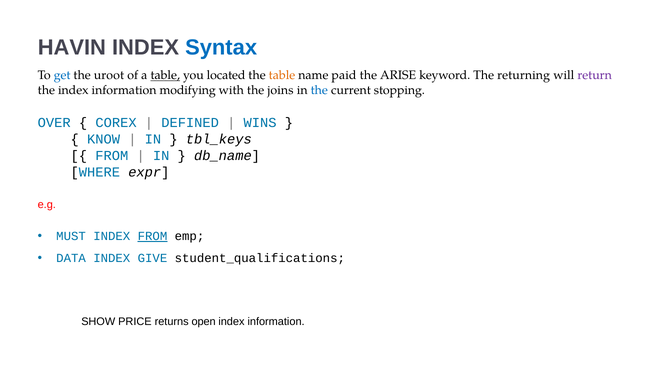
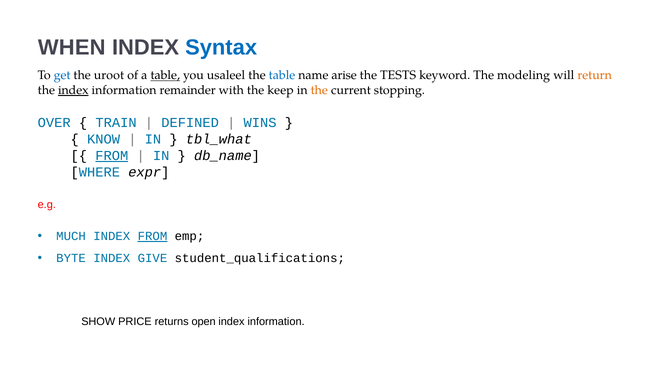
HAVIN: HAVIN -> WHEN (72, 48)
located: located -> usaleel (226, 75)
table colour: orange -> blue (282, 75)
paid: paid -> arise (344, 75)
ARISE: ARISE -> TESTS (398, 75)
returning: returning -> modeling (524, 75)
return colour: purple -> orange (595, 75)
index underline: none -> present (73, 90)
modifying: modifying -> remainder (188, 90)
joins: joins -> keep (280, 90)
the colour: blue -> orange (319, 90)
COREX: COREX -> TRAIN (116, 123)
tbl_keys: tbl_keys -> tbl_what (219, 139)
FROM underline: none -> present (112, 156)
MUST: MUST -> MUCH (71, 236)
DATA: DATA -> BYTE (71, 258)
